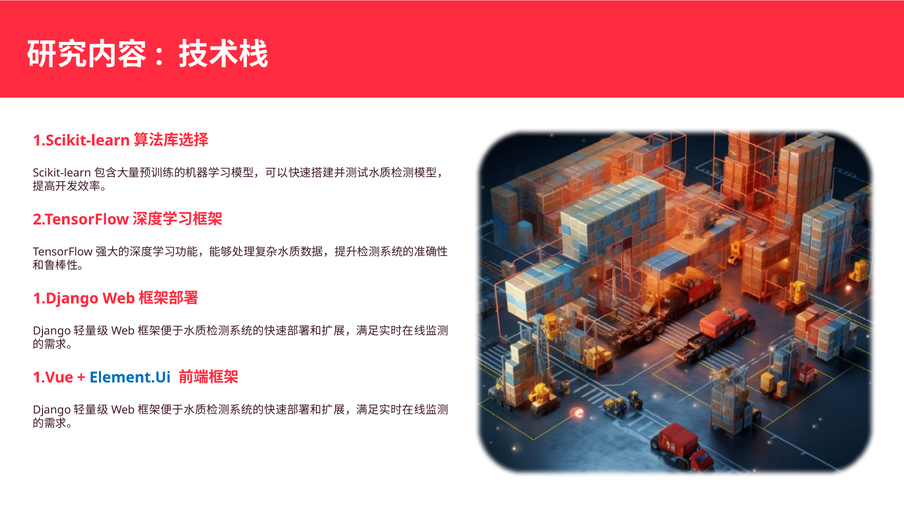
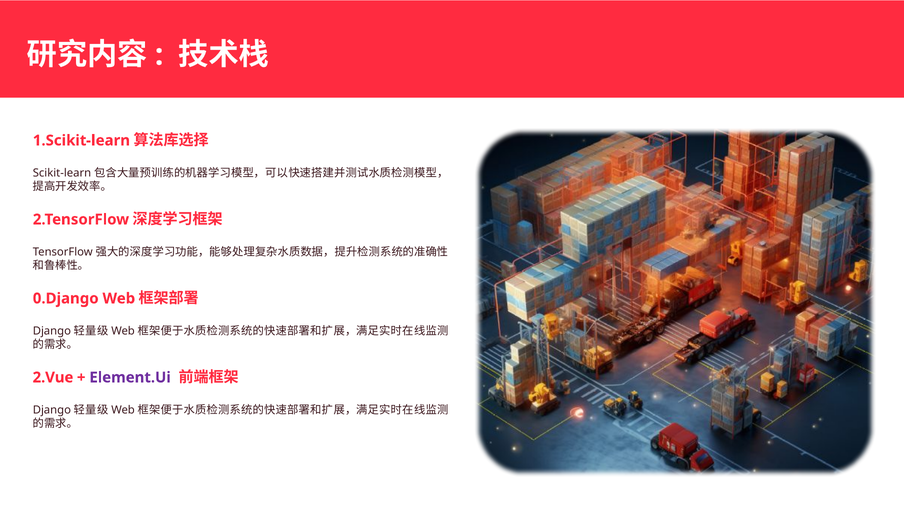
1.Django: 1.Django -> 0.Django (66, 299)
1.Vue: 1.Vue -> 2.Vue (53, 378)
Element.Ui colour: blue -> purple (130, 378)
